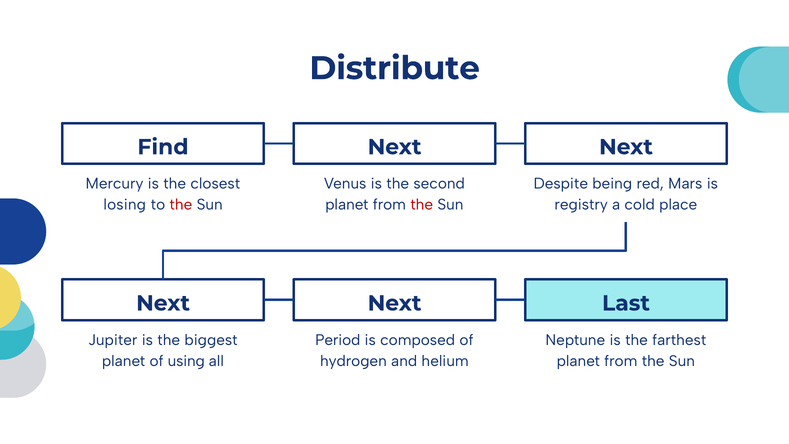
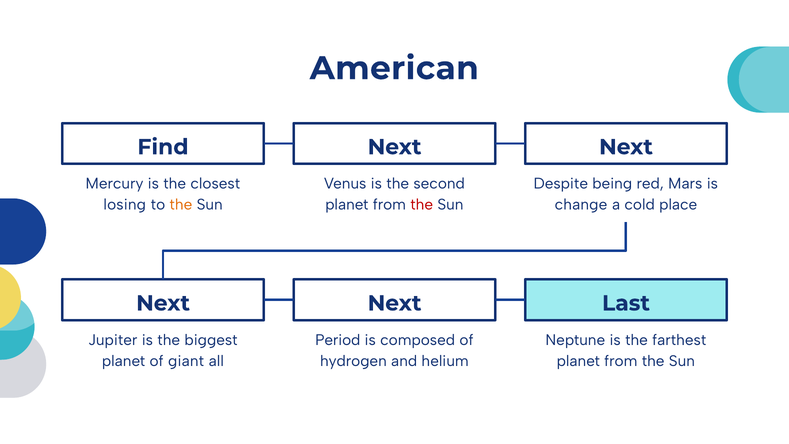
Distribute: Distribute -> American (394, 68)
the colour: red -> orange (181, 205)
registry: registry -> change (581, 205)
using: using -> giant (186, 361)
